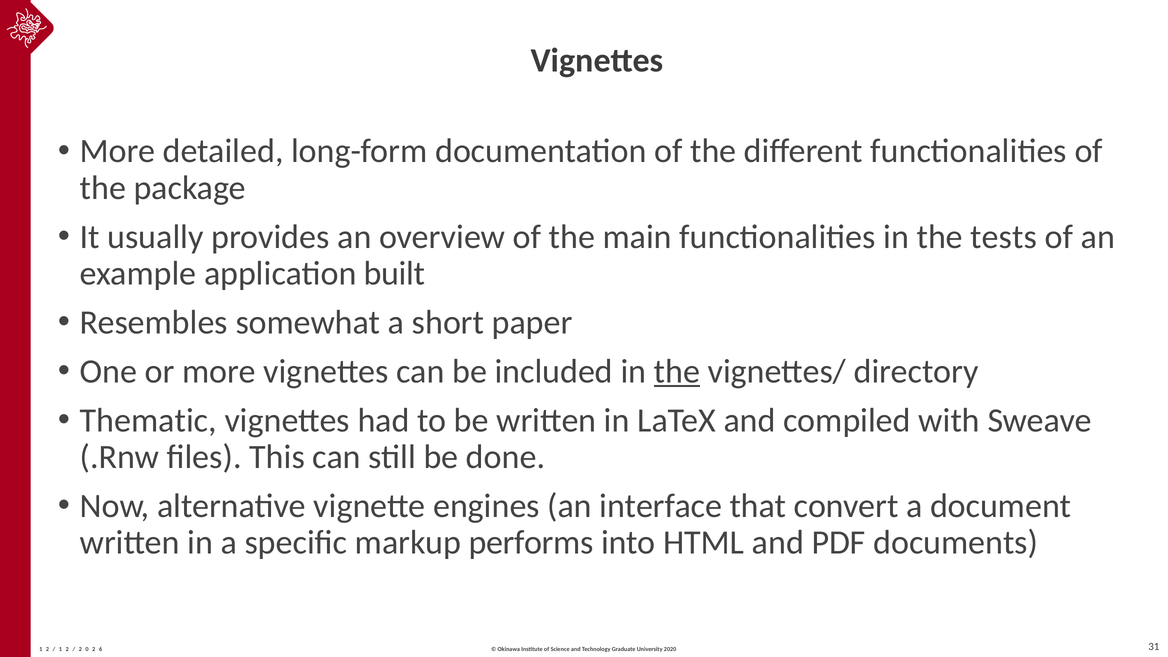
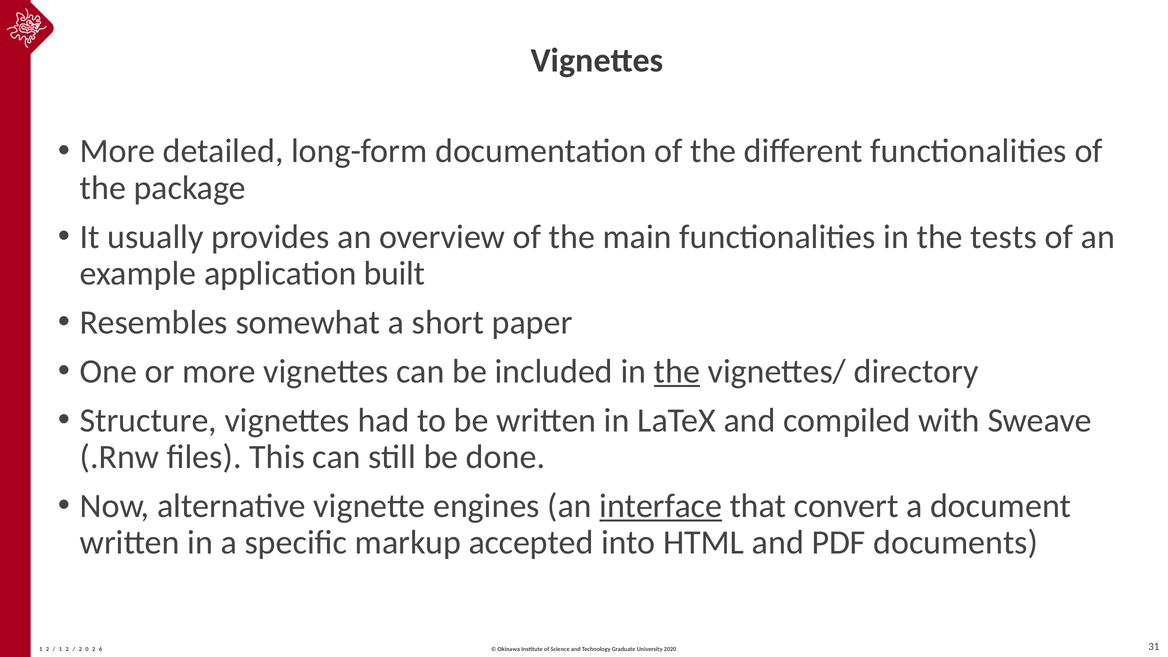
Thematic: Thematic -> Structure (148, 420)
interface underline: none -> present (661, 506)
performs: performs -> accepted (531, 543)
